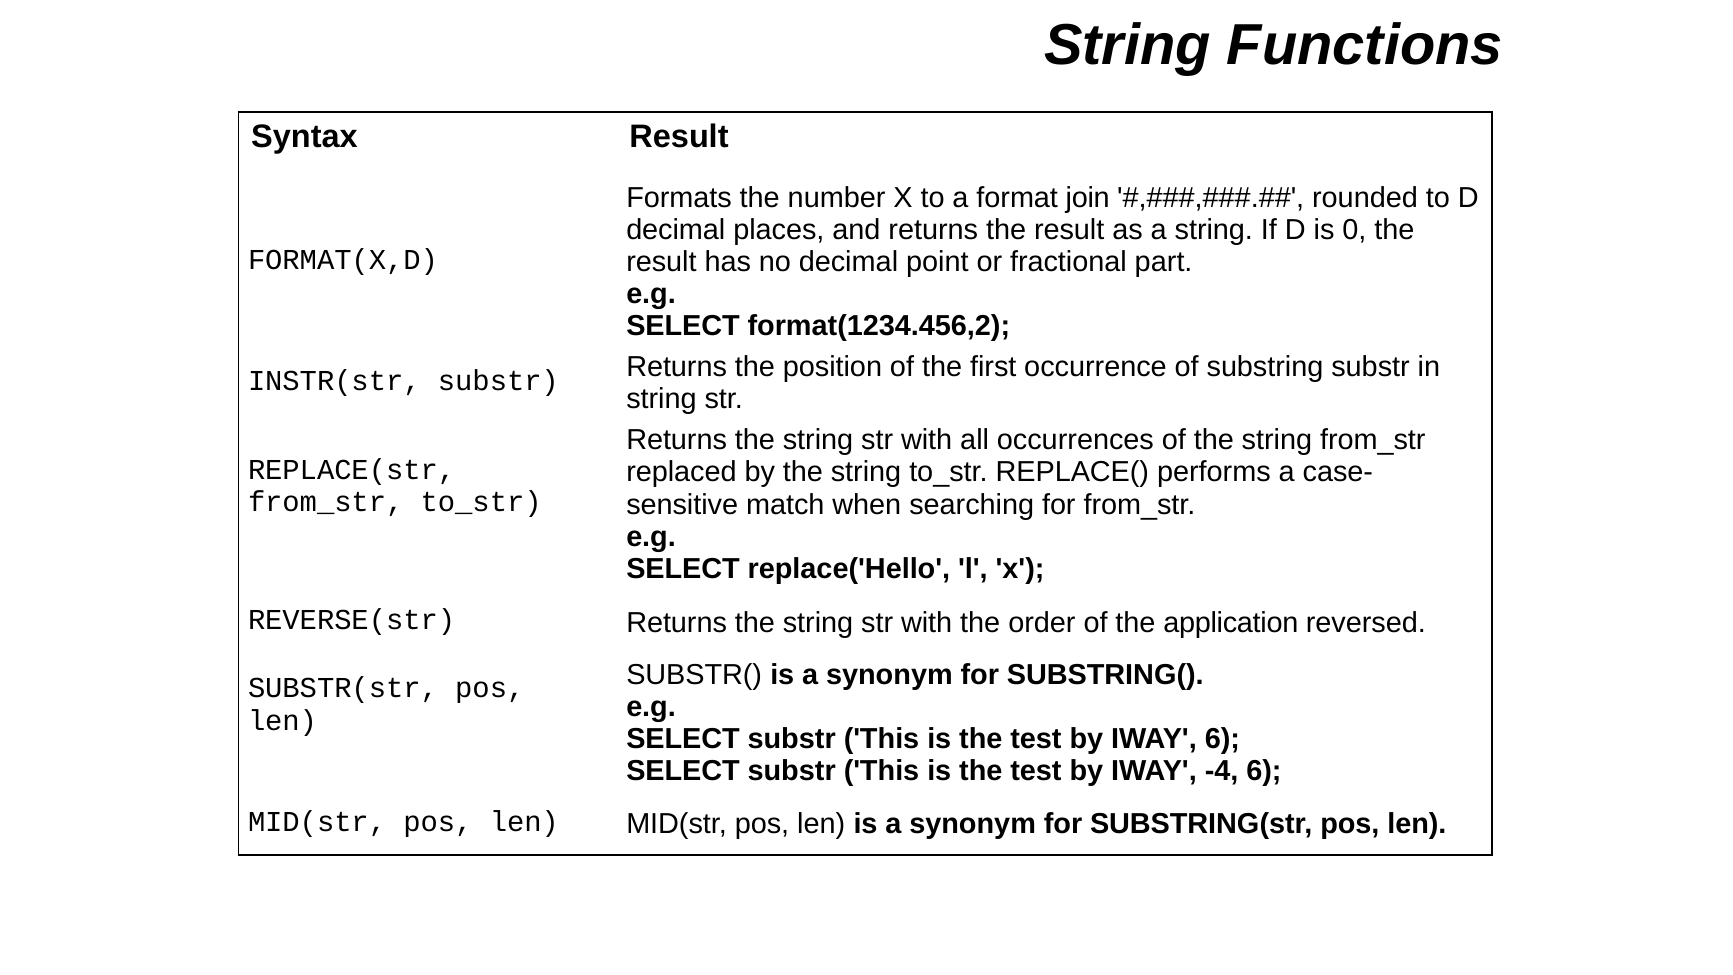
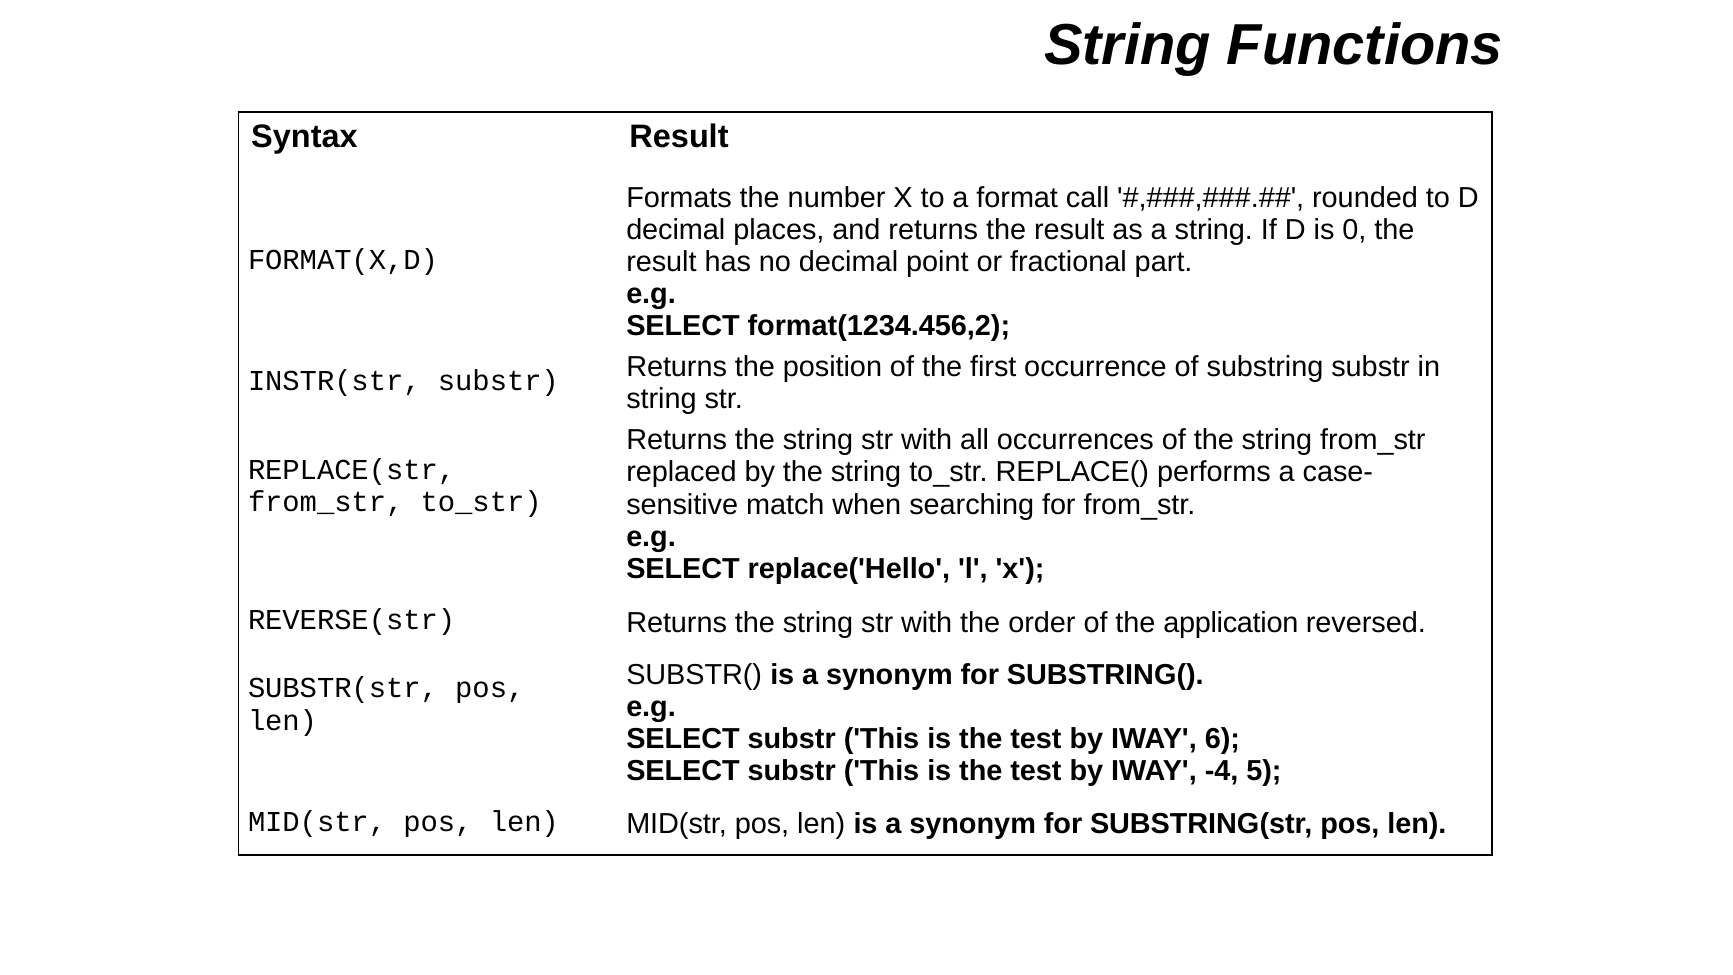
join: join -> call (1088, 198)
-4 6: 6 -> 5 (1264, 771)
